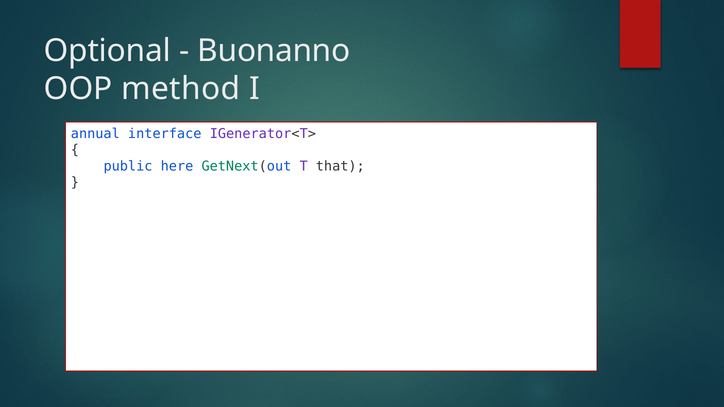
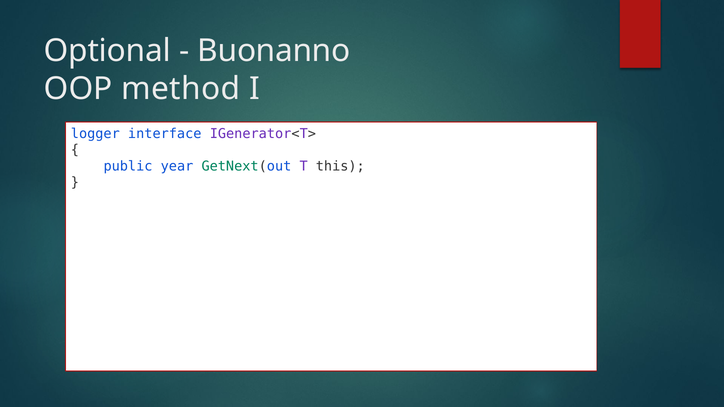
annual: annual -> logger (95, 134)
here: here -> year (177, 166)
that: that -> this (340, 166)
